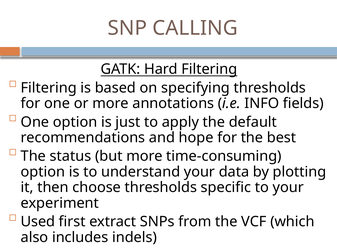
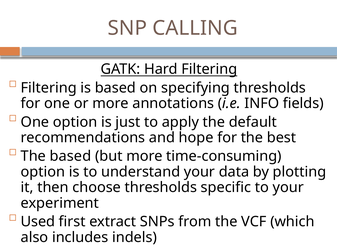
The status: status -> based (70, 157)
